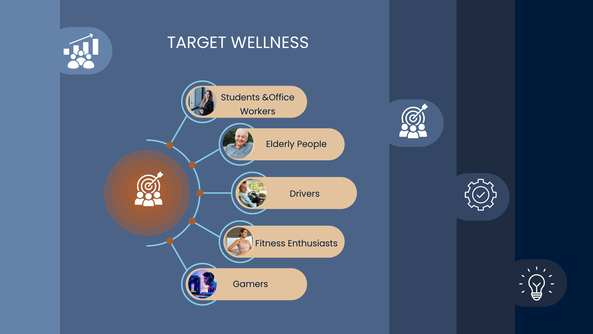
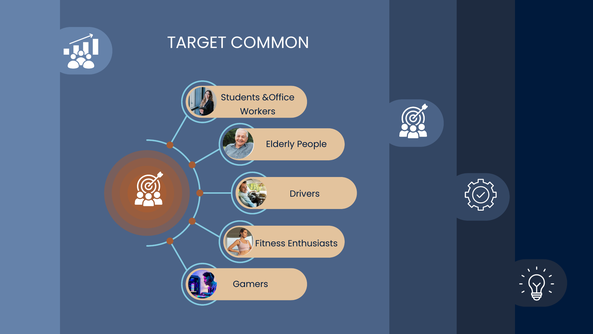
WELLNESS: WELLNESS -> COMMON (270, 43)
